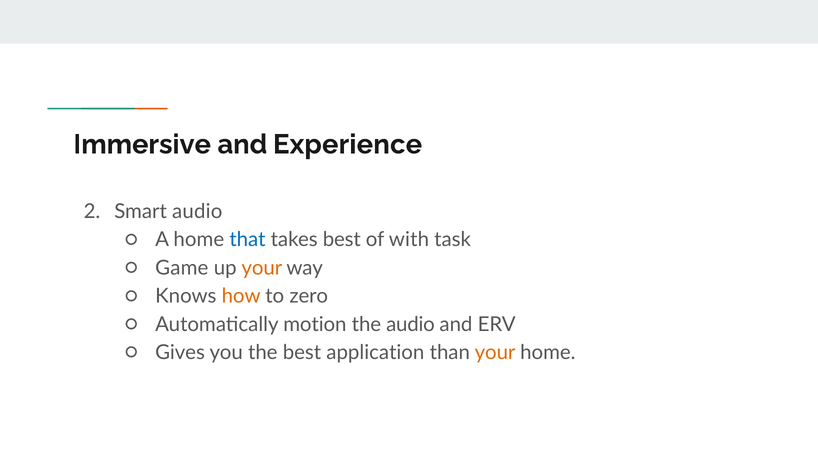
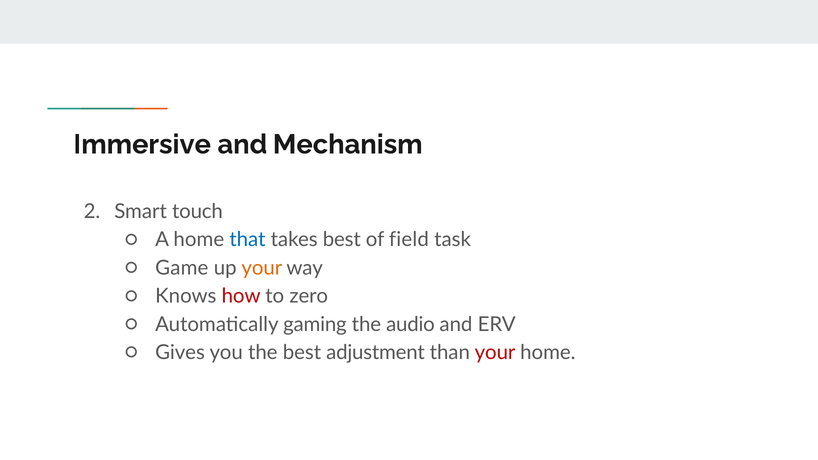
Experience: Experience -> Mechanism (348, 144)
Smart audio: audio -> touch (197, 212)
with: with -> field (409, 240)
how colour: orange -> red (241, 296)
motion: motion -> gaming (315, 324)
application: application -> adjustment (375, 353)
your colour: orange -> red (495, 353)
